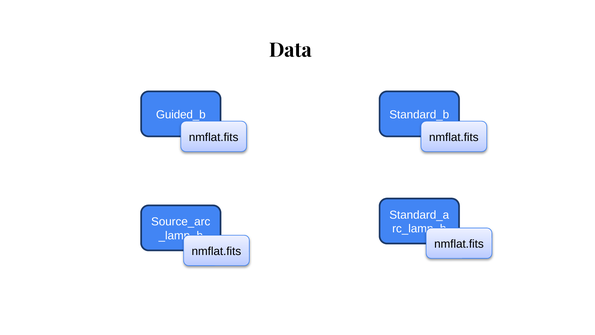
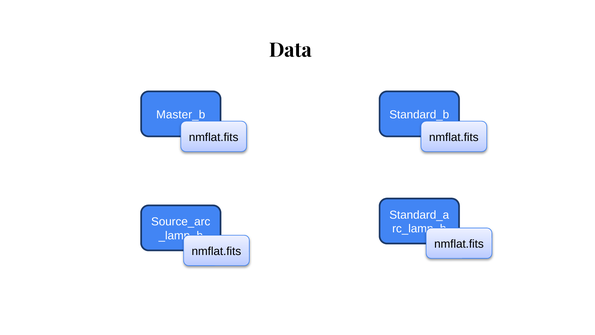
Guided_b: Guided_b -> Master_b (181, 115)
